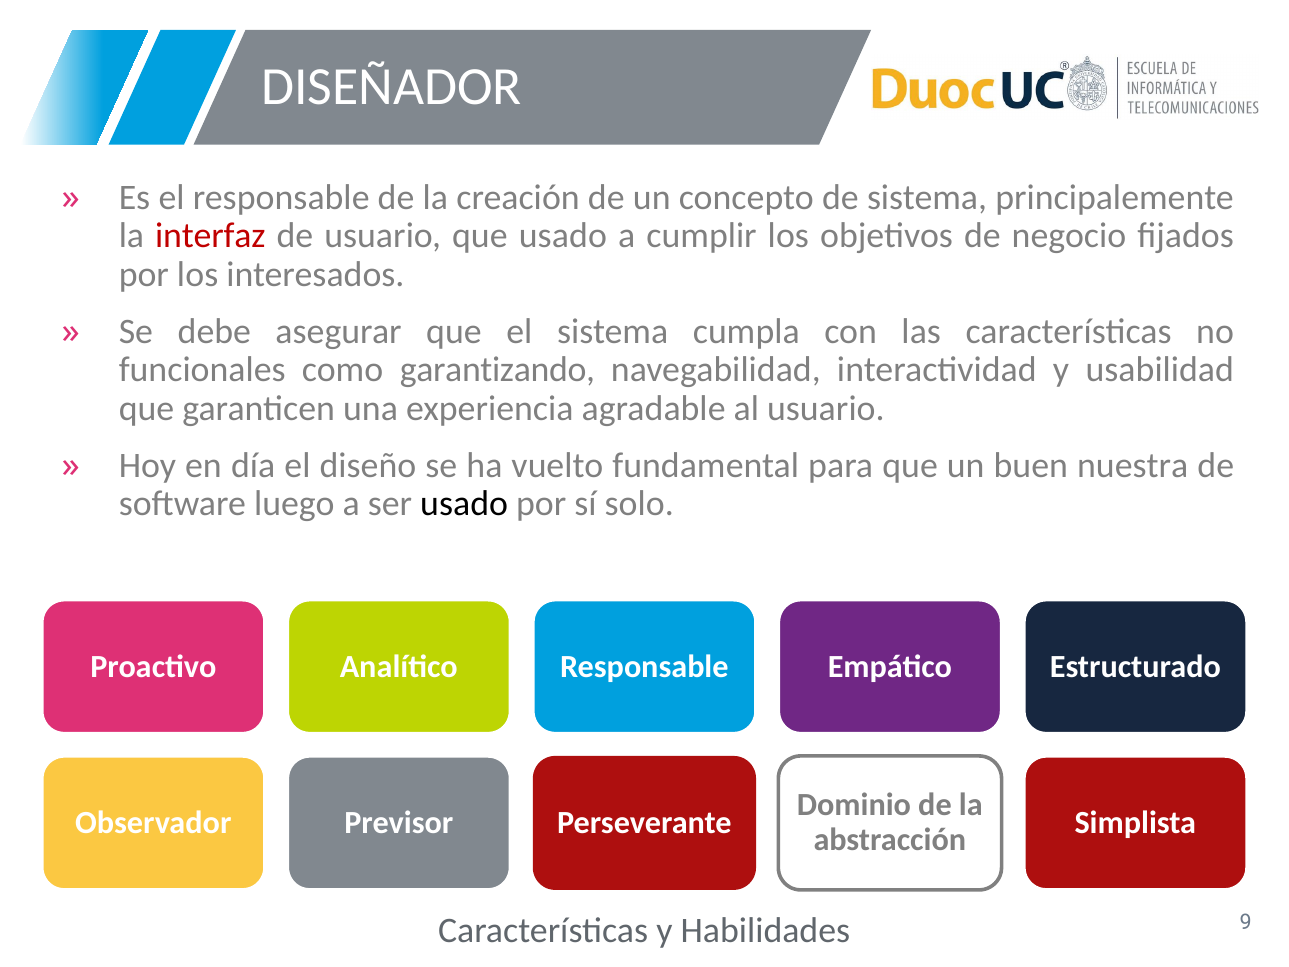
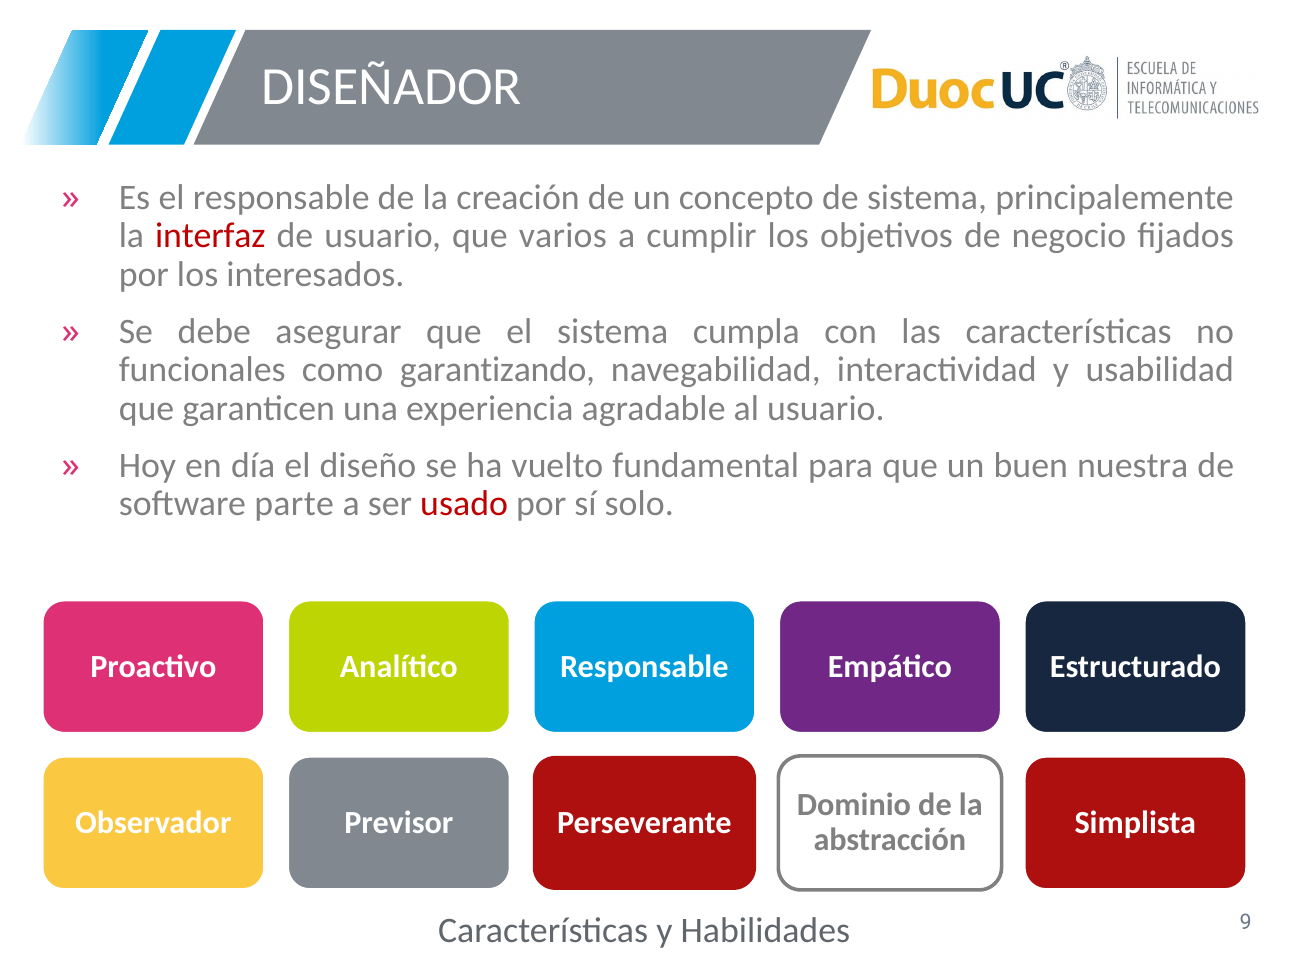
que usado: usado -> varios (563, 236)
luego: luego -> parte (294, 504)
usado colour: black -> red (464, 504)
